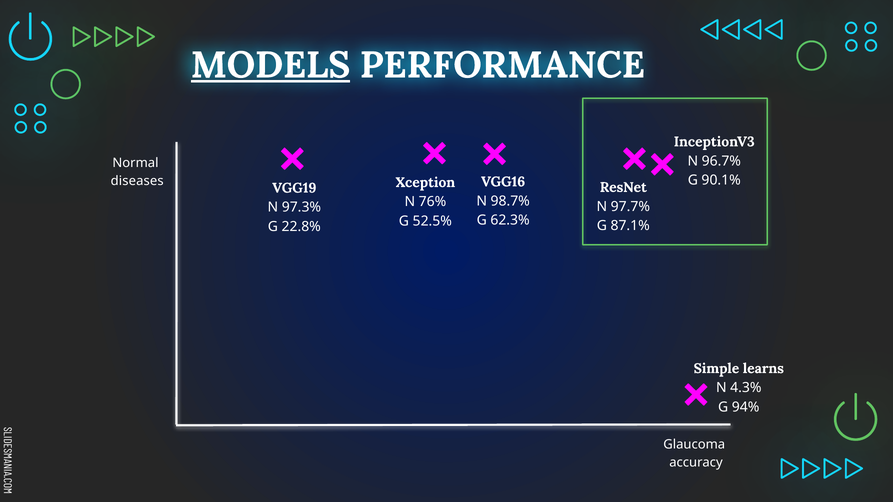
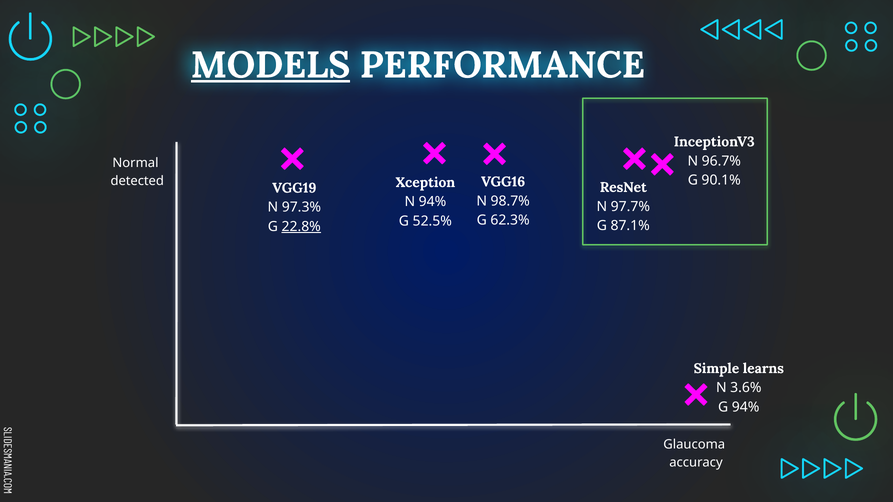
diseases: diseases -> detected (137, 181)
N 76%: 76% -> 94% (432, 202)
22.8% underline: none -> present (301, 227)
4.3%: 4.3% -> 3.6% (746, 388)
